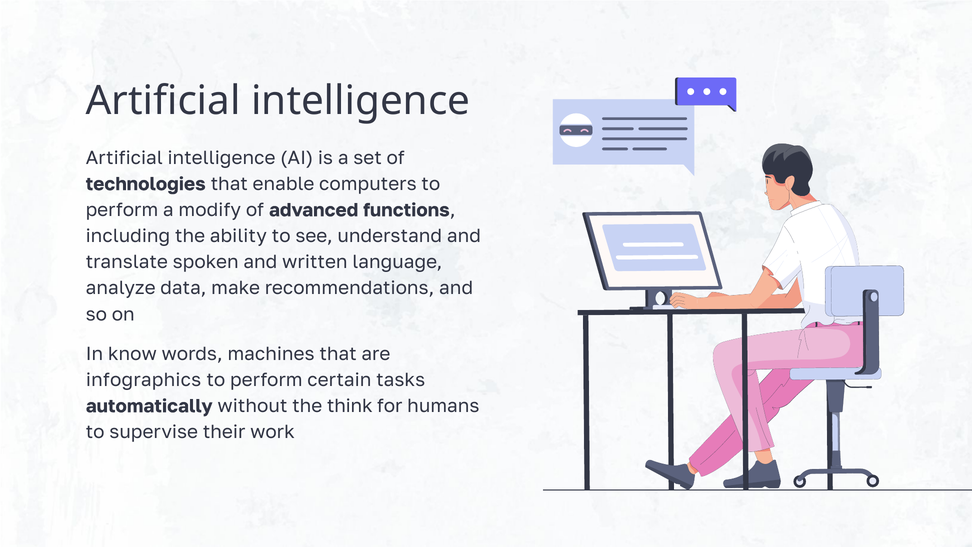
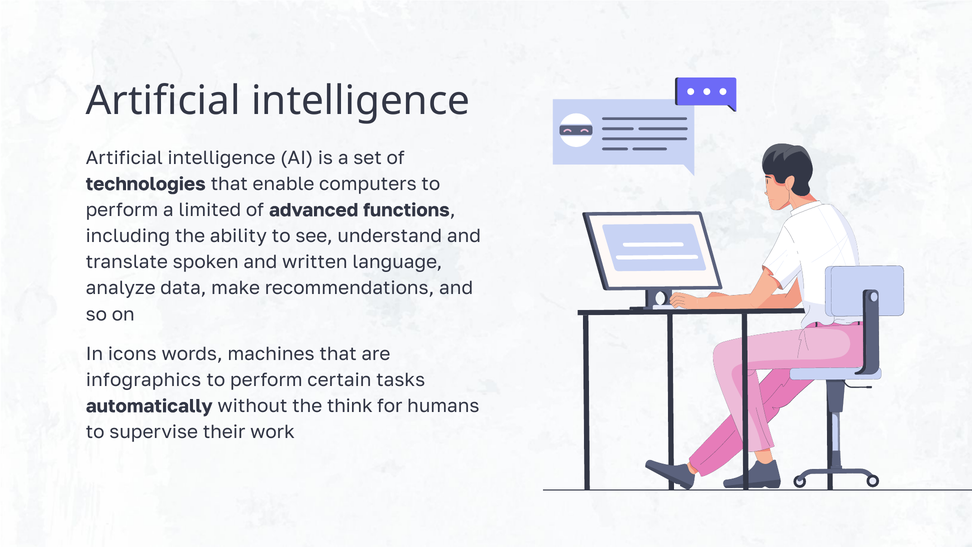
modify: modify -> limited (210, 210)
know: know -> icons (132, 354)
